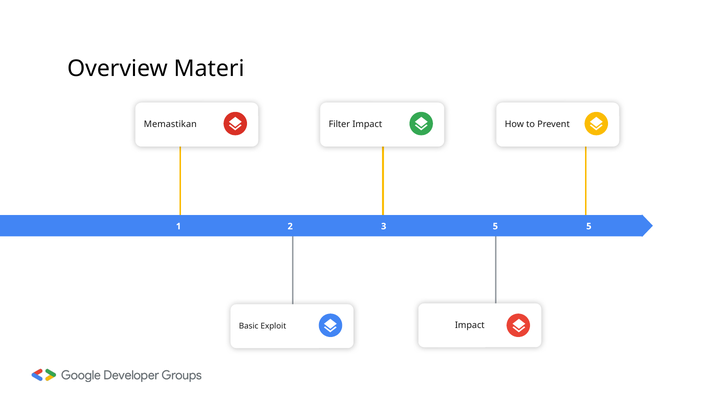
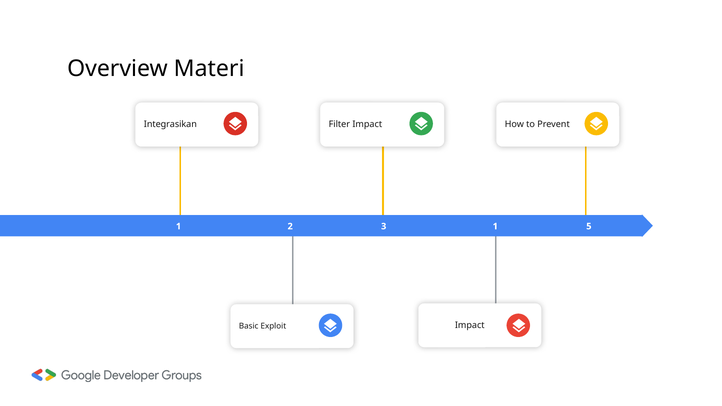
Memastikan: Memastikan -> Integrasikan (170, 125)
3 5: 5 -> 1 (495, 226)
